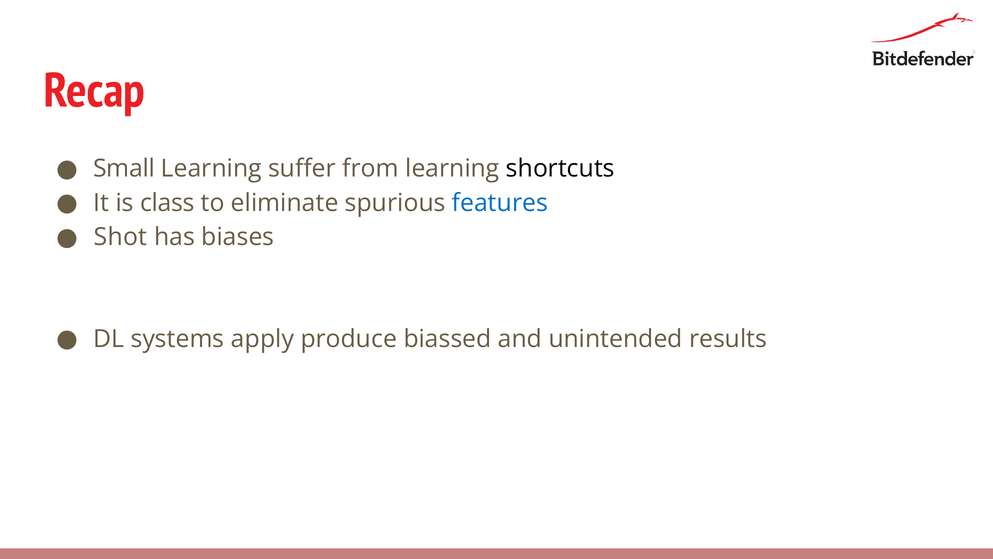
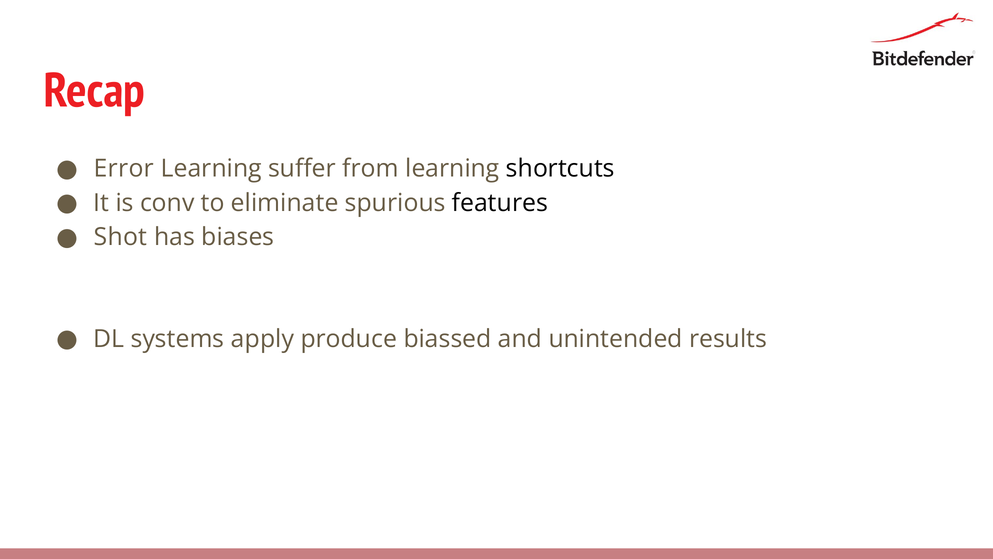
Small: Small -> Error (124, 169)
class: class -> conv (167, 203)
features colour: blue -> black (500, 203)
